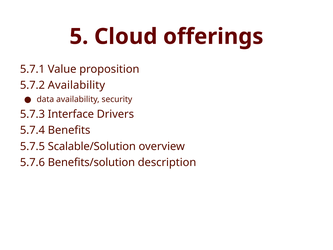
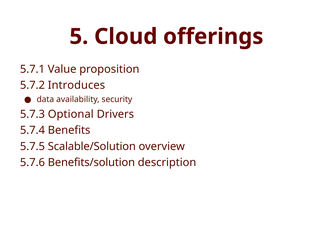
5.7.2 Availability: Availability -> Introduces (76, 85)
Interface: Interface -> Optional (71, 114)
